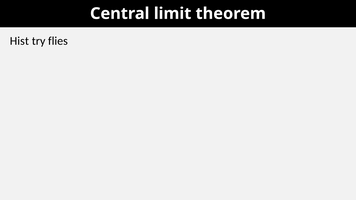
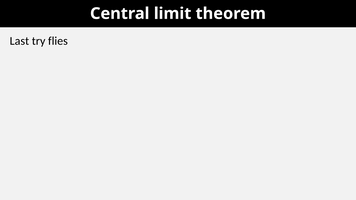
Hist: Hist -> Last (19, 41)
